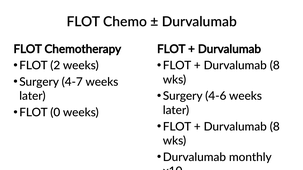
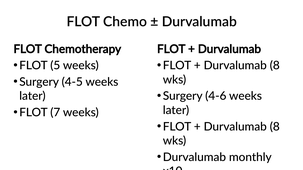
2: 2 -> 5 (55, 66)
4-7: 4-7 -> 4-5 (72, 82)
0: 0 -> 7 (55, 113)
